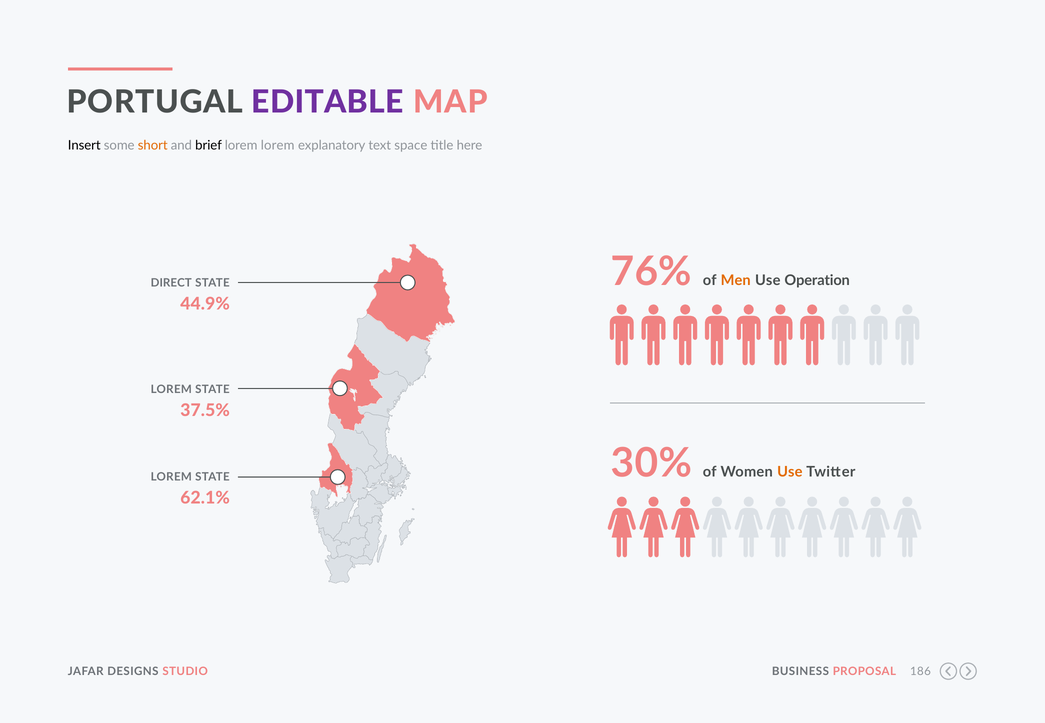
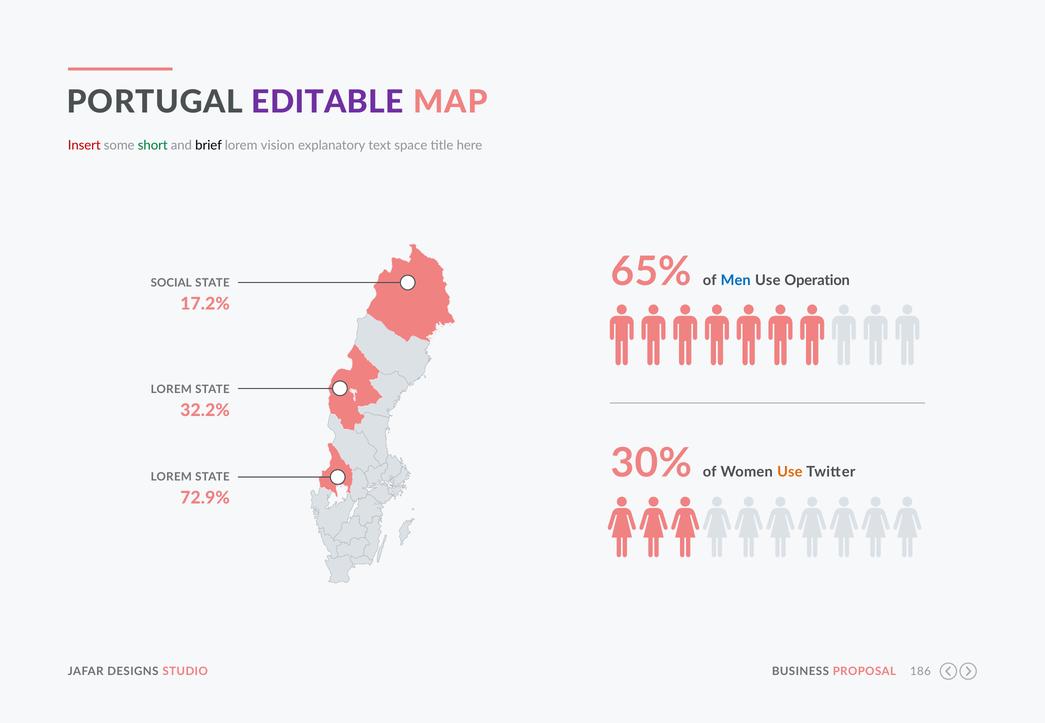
Insert colour: black -> red (84, 145)
short colour: orange -> green (153, 145)
lorem lorem: lorem -> vision (278, 145)
76%: 76% -> 65% (651, 272)
Men colour: orange -> blue (736, 280)
DIRECT: DIRECT -> SOCIAL (171, 283)
44.9%: 44.9% -> 17.2% (205, 304)
37.5%: 37.5% -> 32.2% (205, 411)
62.1%: 62.1% -> 72.9% (205, 498)
